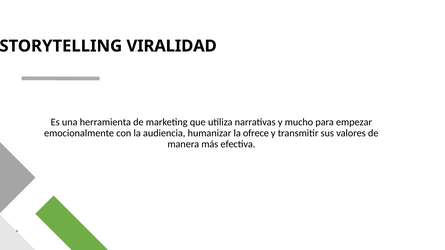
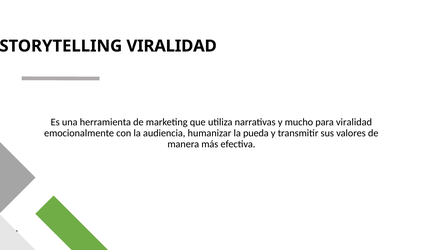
para empezar: empezar -> viralidad (354, 122)
ofrece: ofrece -> pueda (256, 133)
